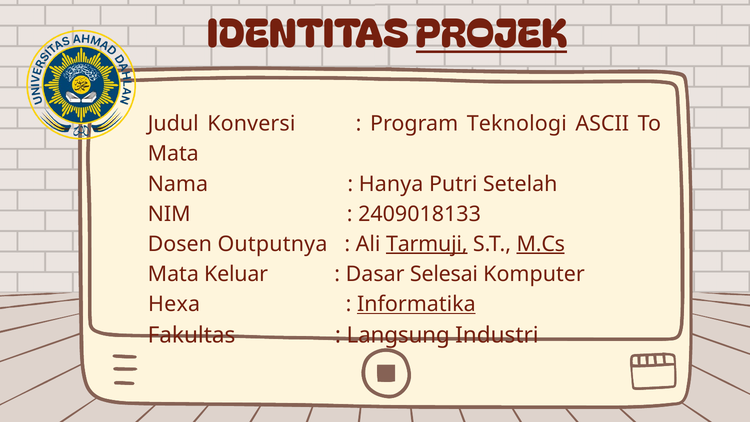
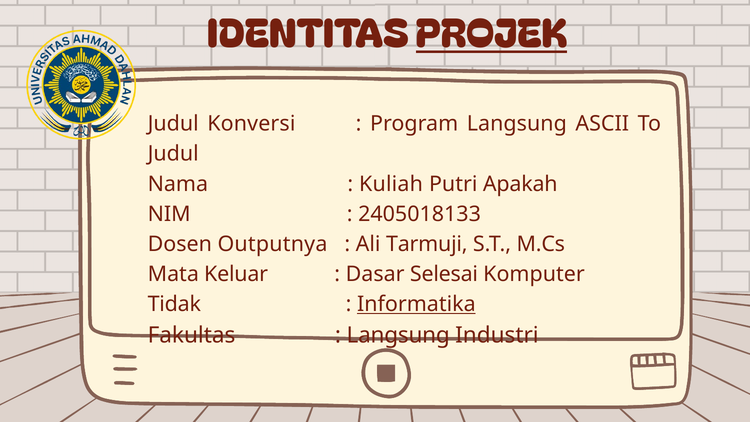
Program Teknologi: Teknologi -> Langsung (517, 124)
Mata: Mata -> Judul (173, 154)
Hanya: Hanya -> Kuliah (391, 184)
Setelah: Setelah -> Apakah (520, 184)
2409018133: 2409018133 -> 2405018133 (420, 214)
Tarmuji underline: present -> none (427, 244)
M.Cs underline: present -> none (541, 244)
Hexa: Hexa -> Tidak (174, 304)
